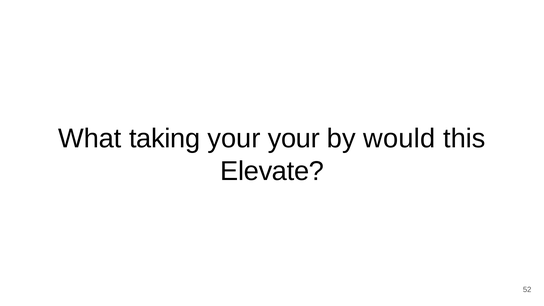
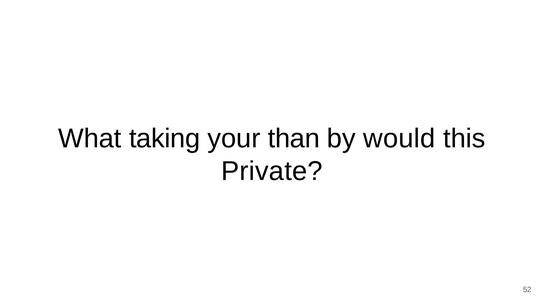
your your: your -> than (294, 139)
Elevate: Elevate -> Private (272, 171)
